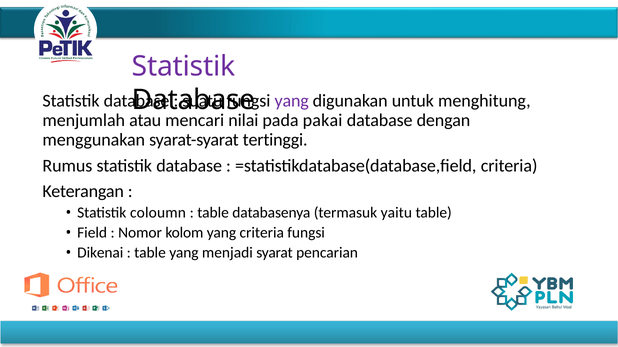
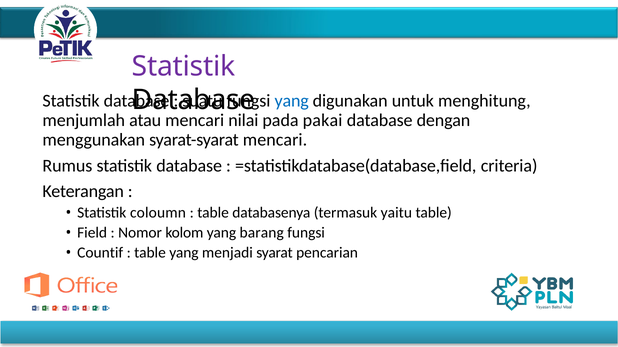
yang colour: purple -> blue (292, 101)
syarat-syarat tertinggi: tertinggi -> mencari (275, 140)
yang criteria: criteria -> barang (262, 233)
Dikenai: Dikenai -> Countif (100, 253)
